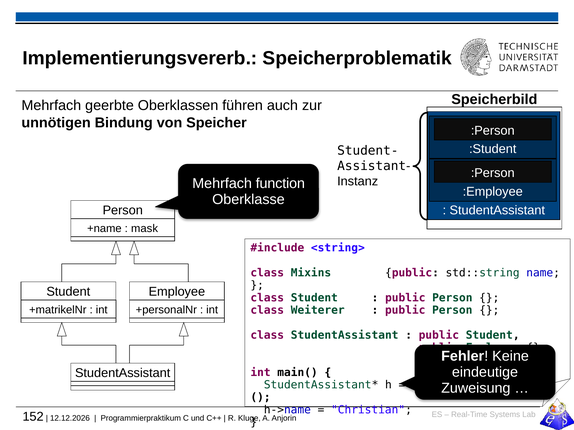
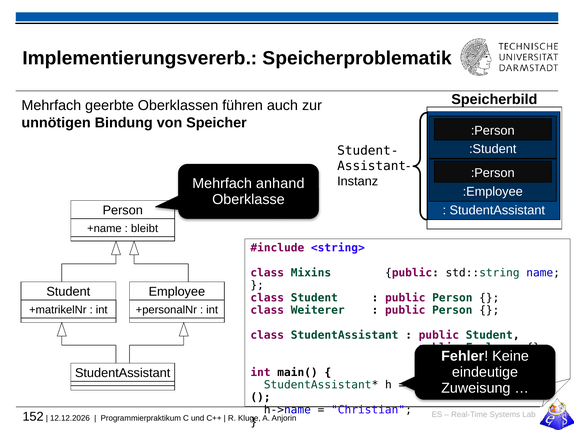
function: function -> anhand (280, 184)
mask: mask -> bleibt (145, 229)
